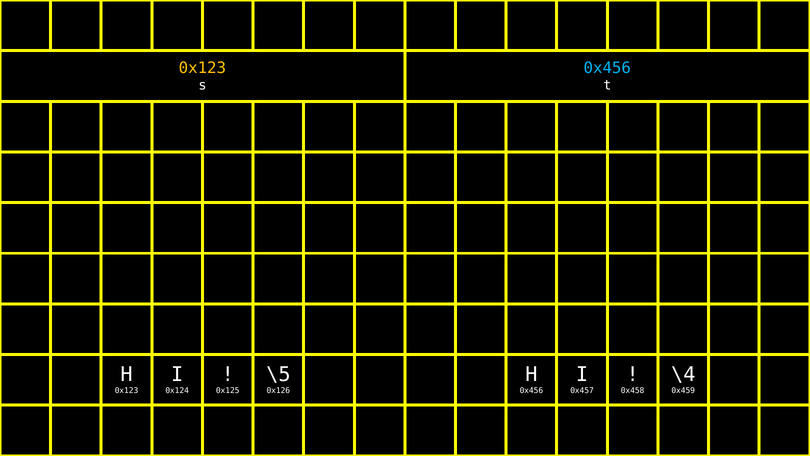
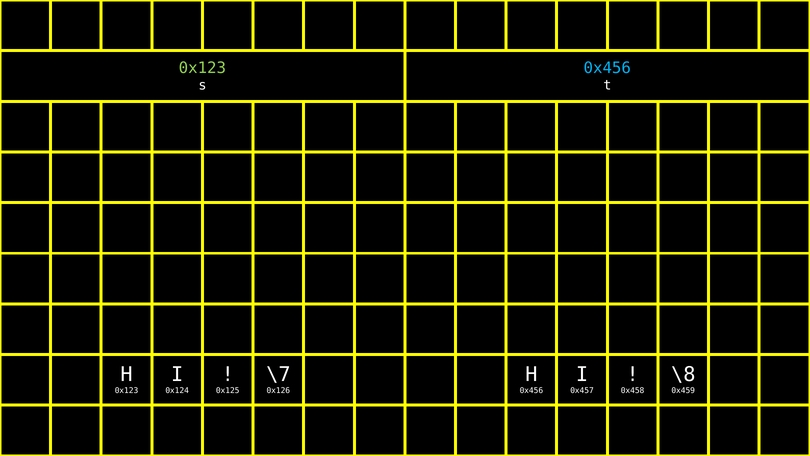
0x123 colour: yellow -> light green (202, 68)
\5: \5 -> \7 (278, 374)
\4: \4 -> \8 (683, 374)
